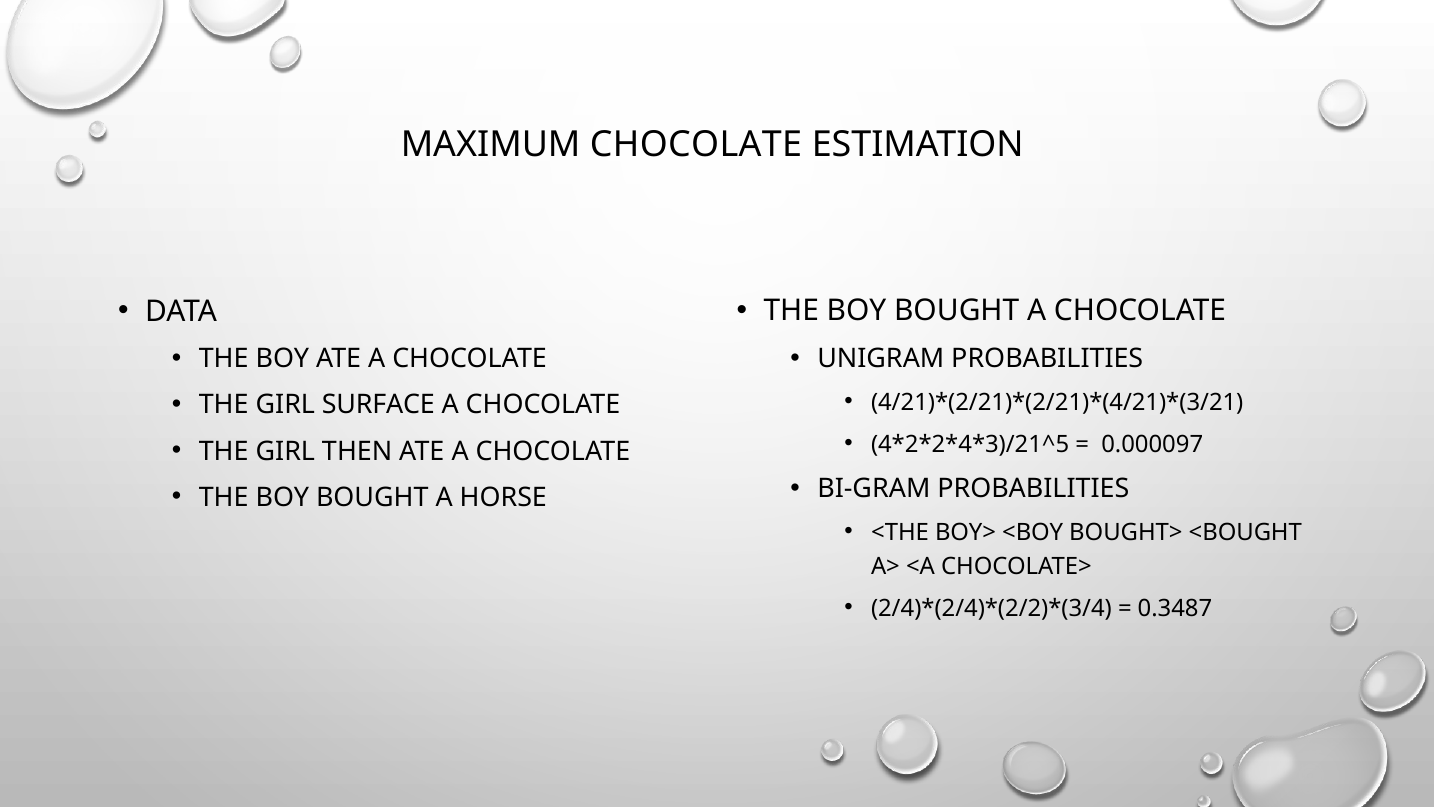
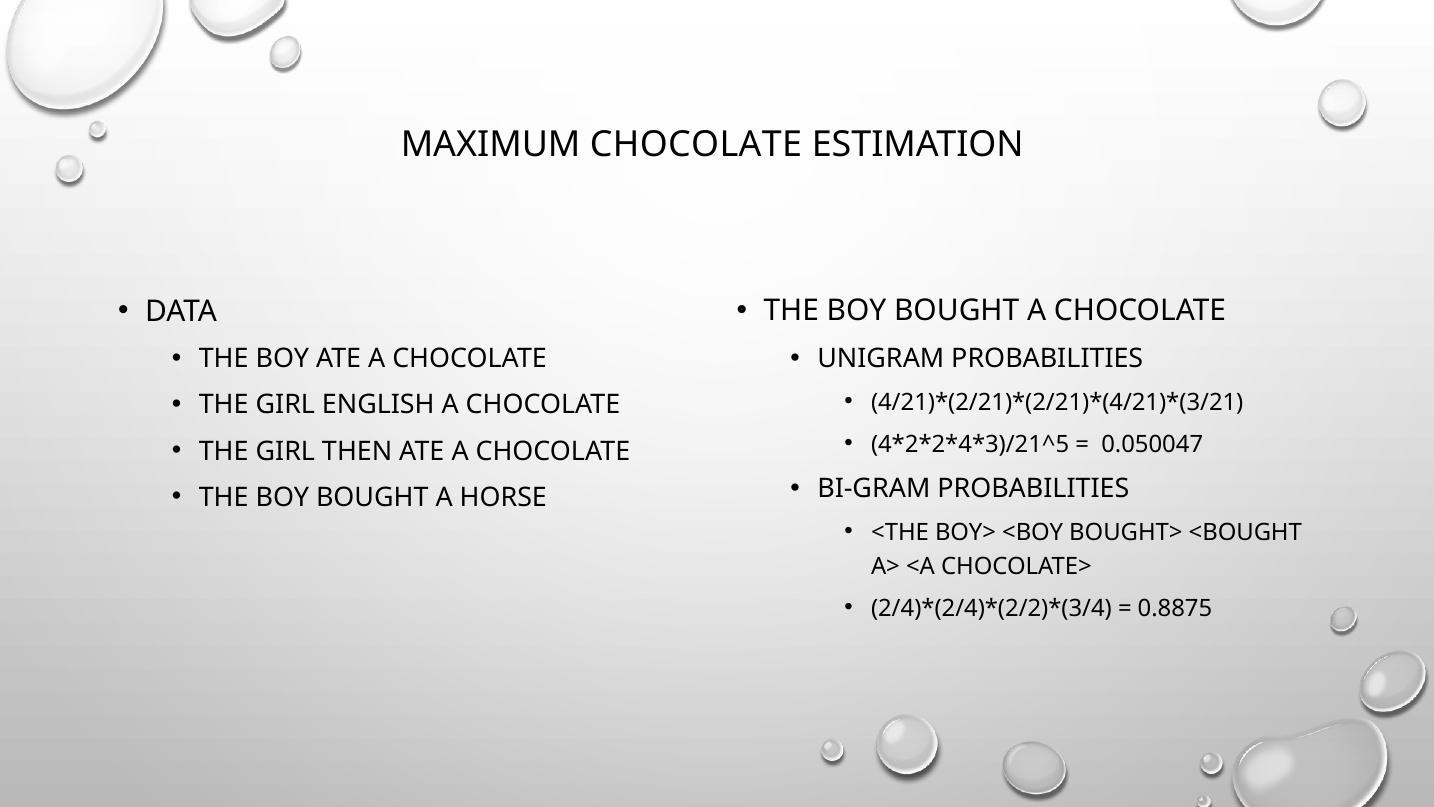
SURFACE: SURFACE -> ENGLISH (378, 405)
0.000097: 0.000097 -> 0.050047 (1152, 444)
0.3487: 0.3487 -> 0.8875 (1175, 608)
